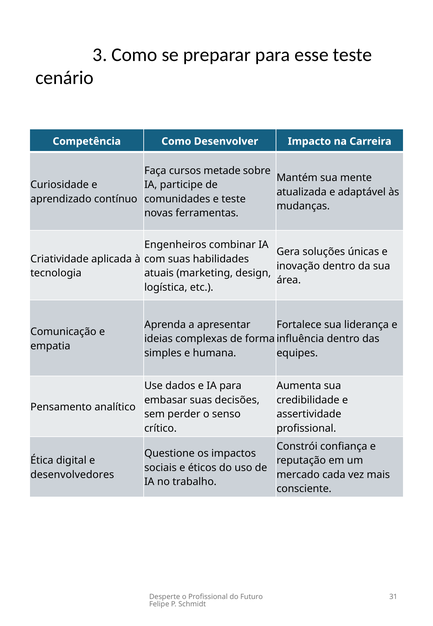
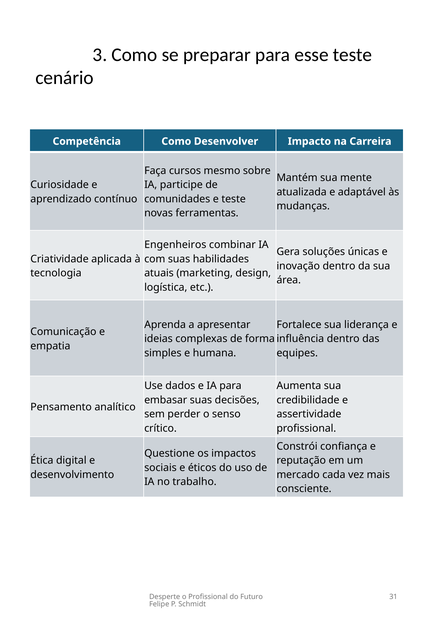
metade: metade -> mesmo (222, 171)
desenvolvedores: desenvolvedores -> desenvolvimento (72, 474)
